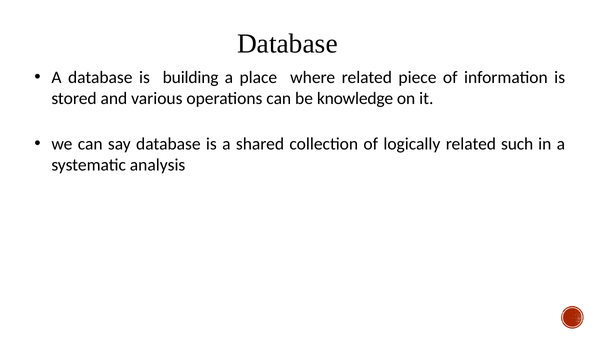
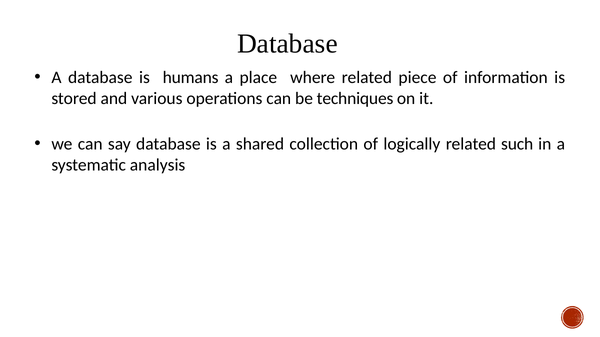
building: building -> humans (191, 78)
knowledge: knowledge -> techniques (355, 99)
